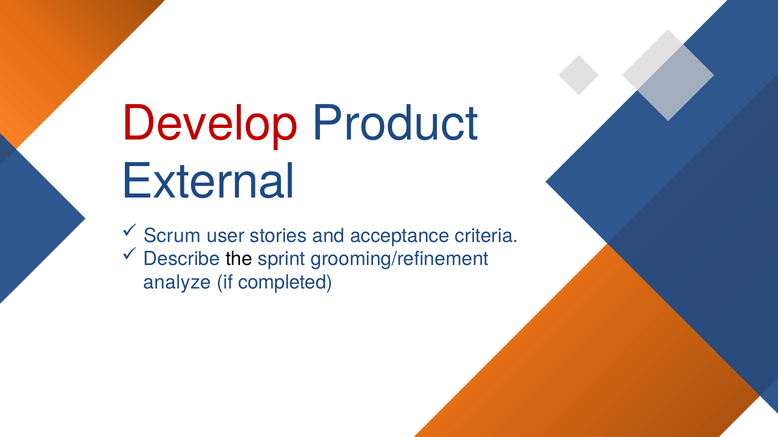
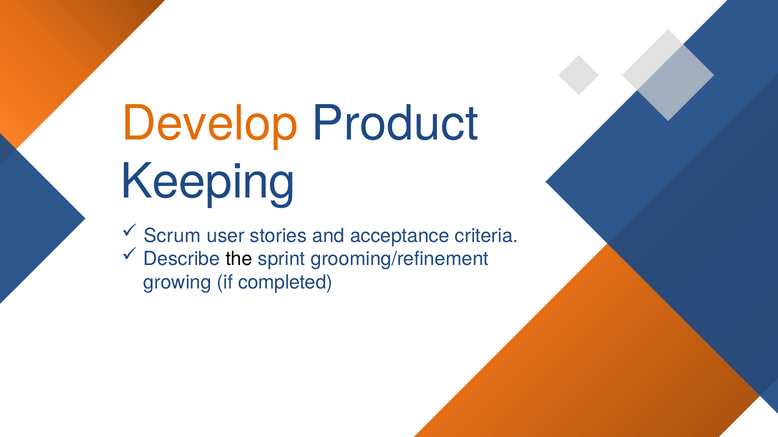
Develop colour: red -> orange (210, 124)
External: External -> Keeping (208, 182)
analyze: analyze -> growing (177, 283)
